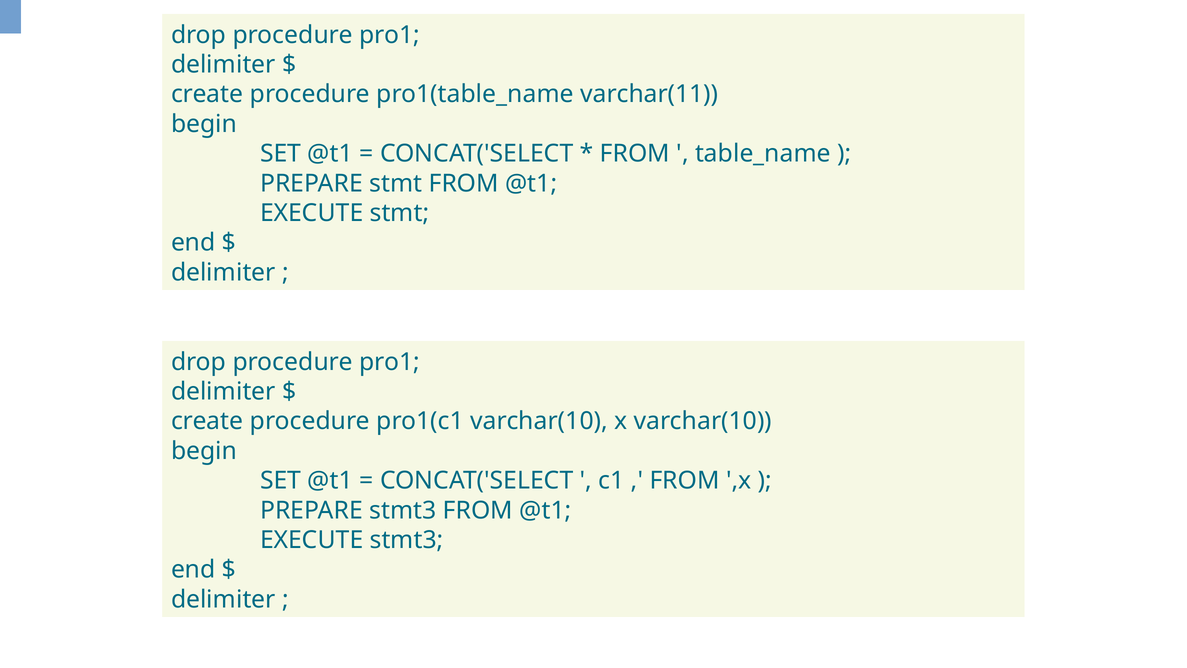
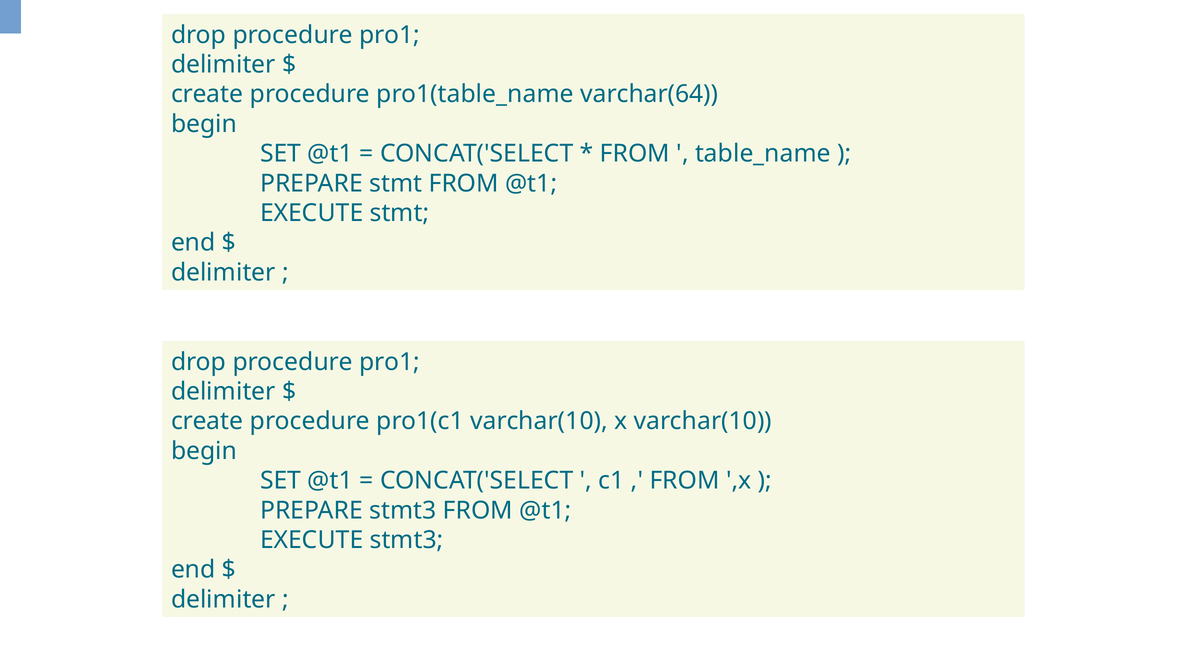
varchar(11: varchar(11 -> varchar(64 (649, 94)
